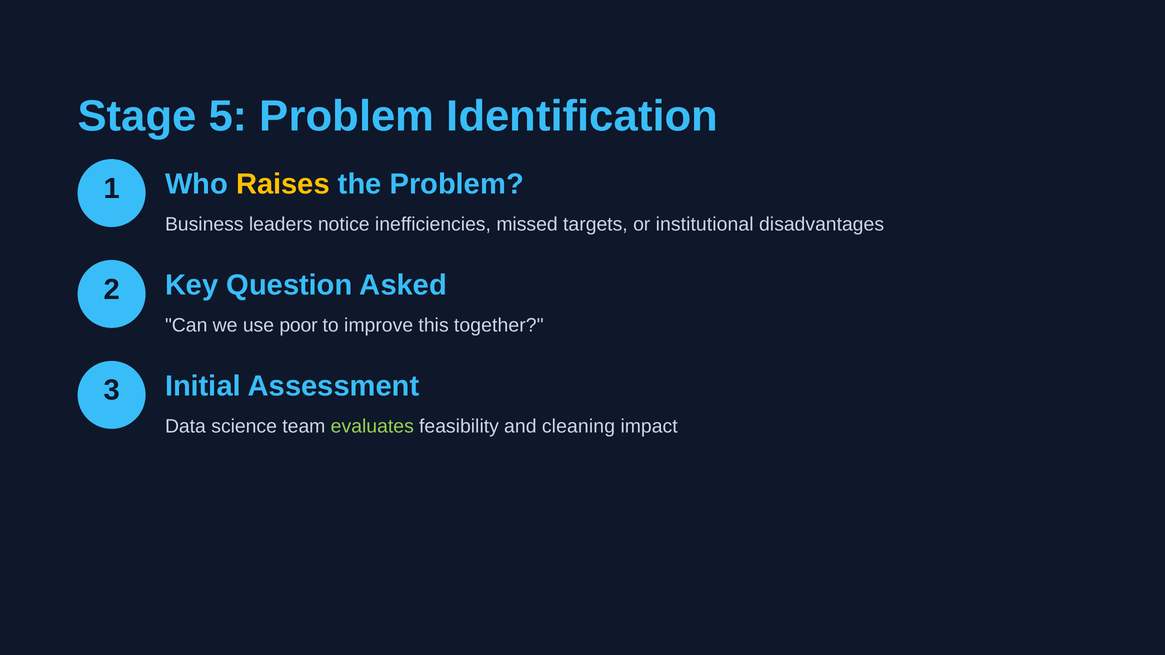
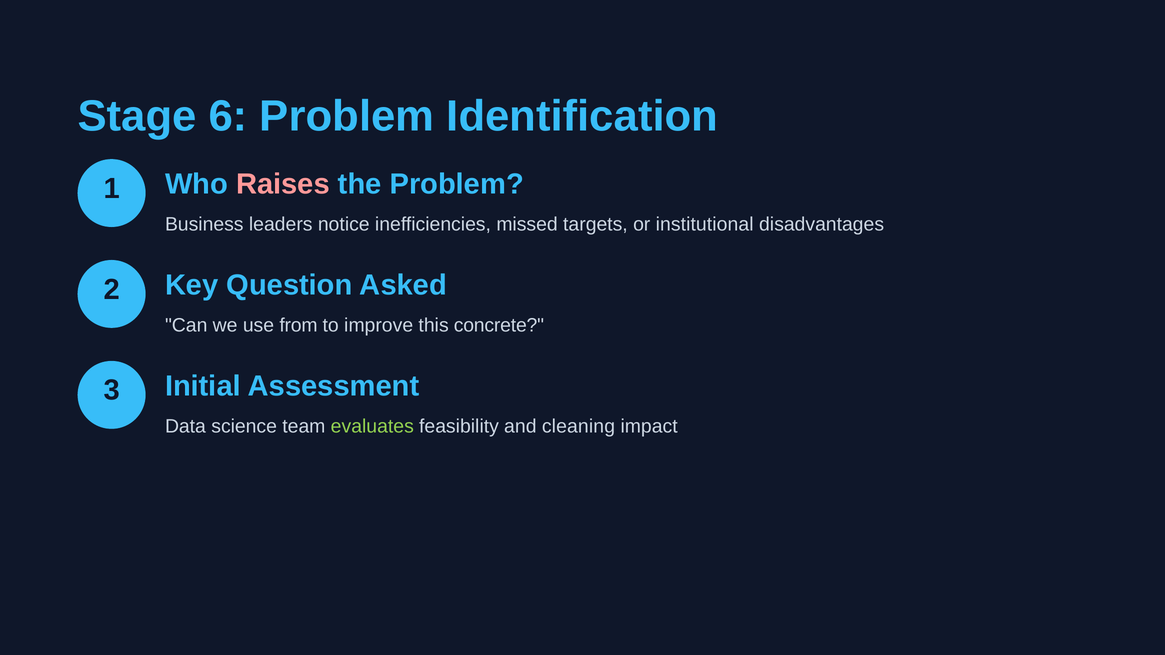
5: 5 -> 6 (228, 116)
Raises colour: yellow -> pink (283, 184)
poor: poor -> from (299, 325)
together: together -> concrete (499, 325)
